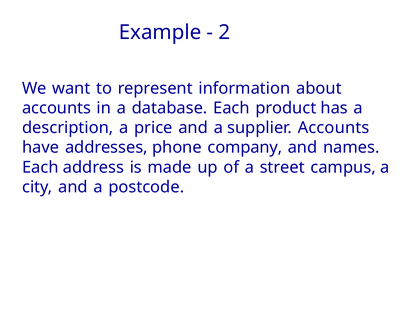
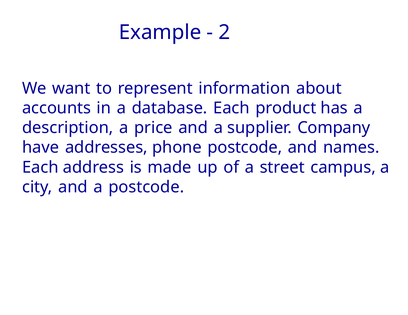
supplier Accounts: Accounts -> Company (334, 128)
phone company: company -> postcode (245, 148)
